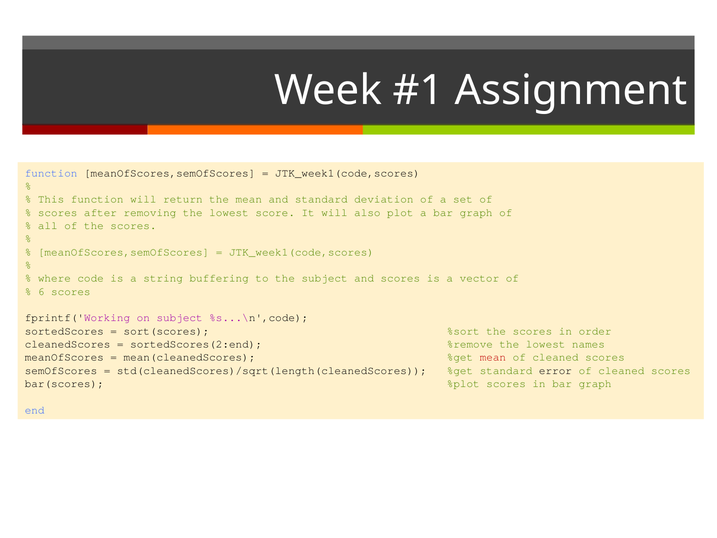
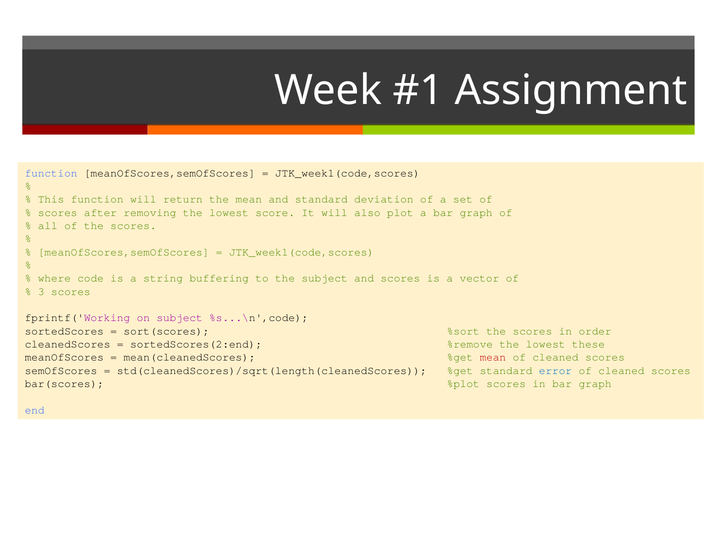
6: 6 -> 3 (41, 291)
names: names -> these (588, 344)
error colour: black -> blue (555, 370)
